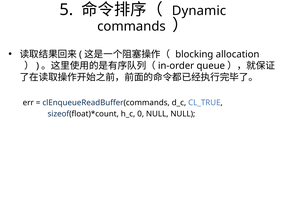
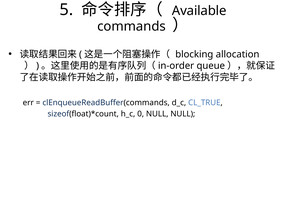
Dynamic: Dynamic -> Available (199, 11)
